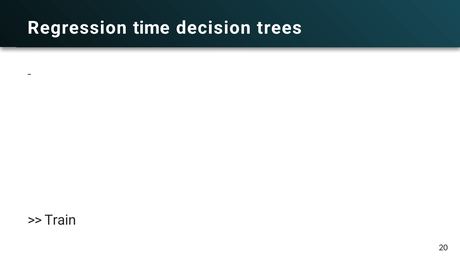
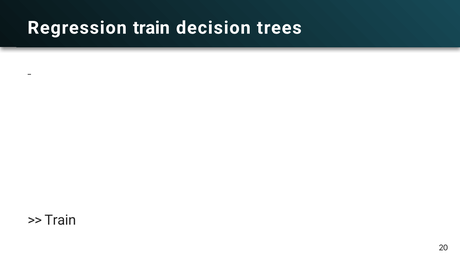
Regression time: time -> train (151, 28)
